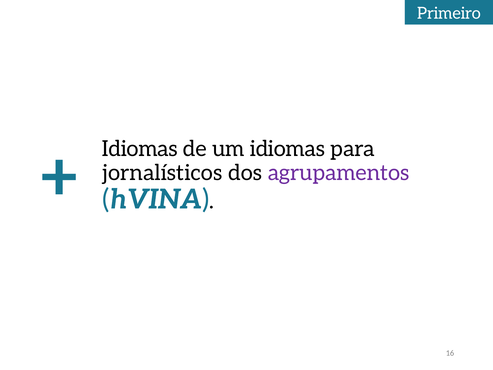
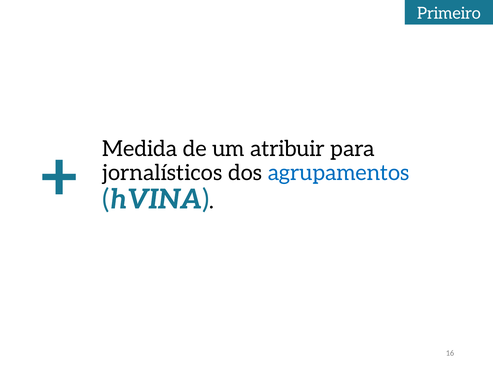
Idiomas: Idiomas -> Medida (140, 149)
um idiomas: idiomas -> atribuir (287, 149)
agrupamentos colour: purple -> blue (339, 173)
